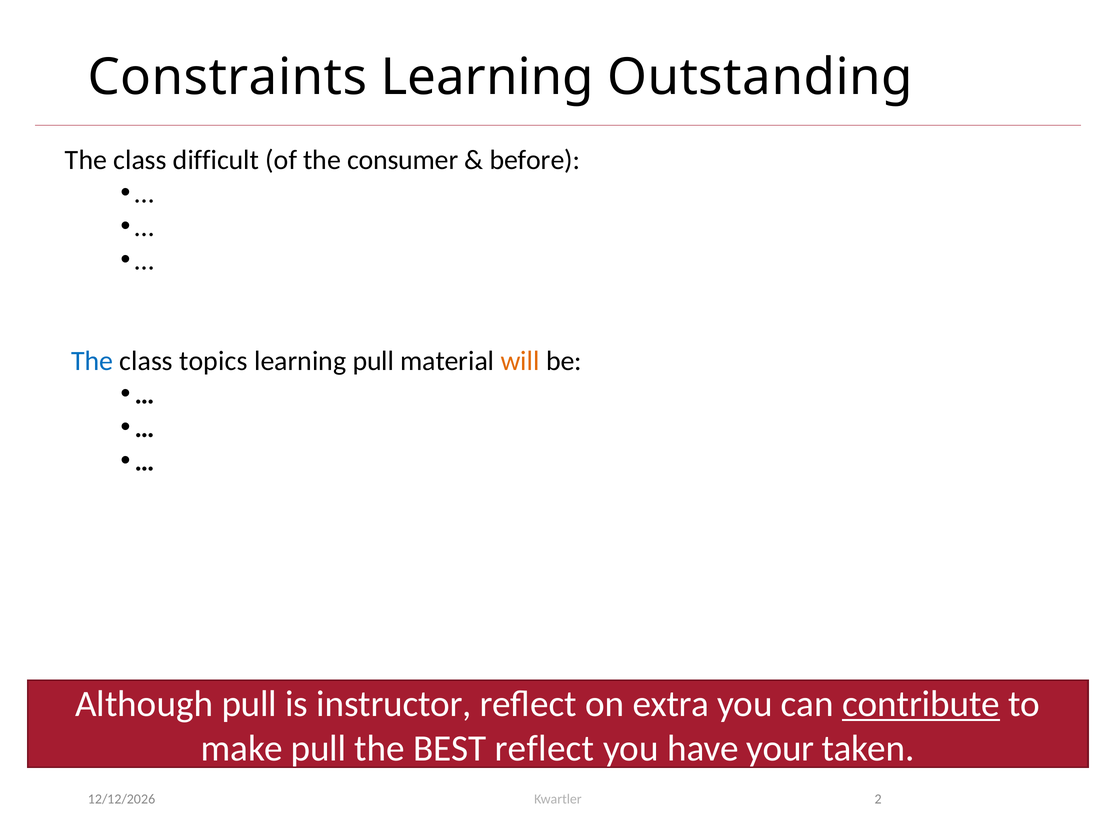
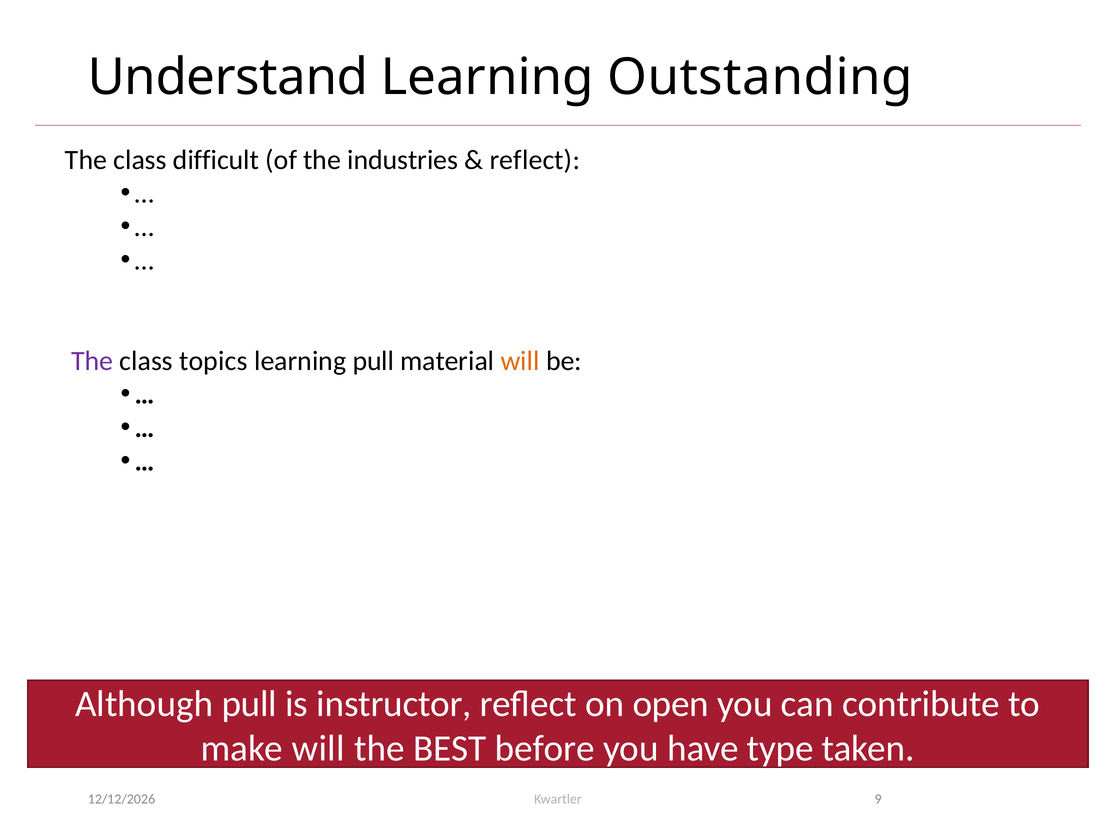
Constraints: Constraints -> Understand (228, 77)
consumer: consumer -> industries (403, 160)
before: before -> reflect (535, 160)
The colour: blue -> purple (92, 361)
extra: extra -> open (671, 704)
contribute underline: present -> none (921, 704)
make pull: pull -> will (318, 749)
BEST reflect: reflect -> before (545, 749)
your: your -> type (780, 749)
2: 2 -> 9 (878, 799)
